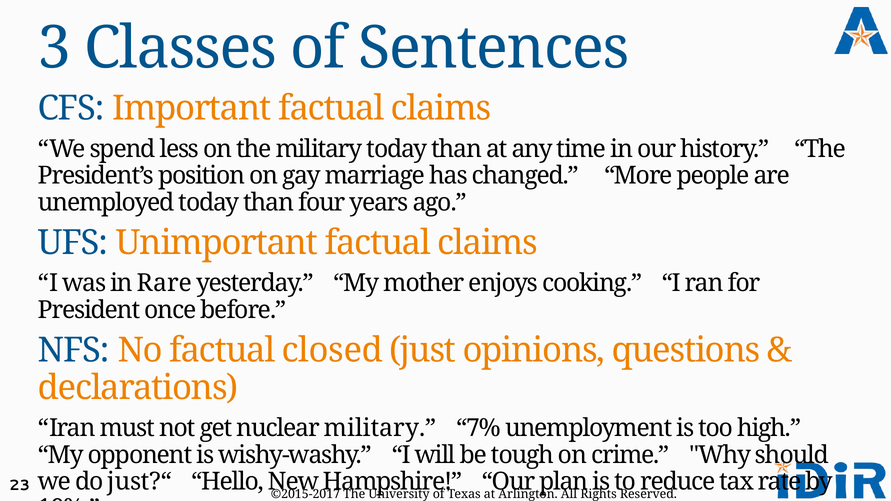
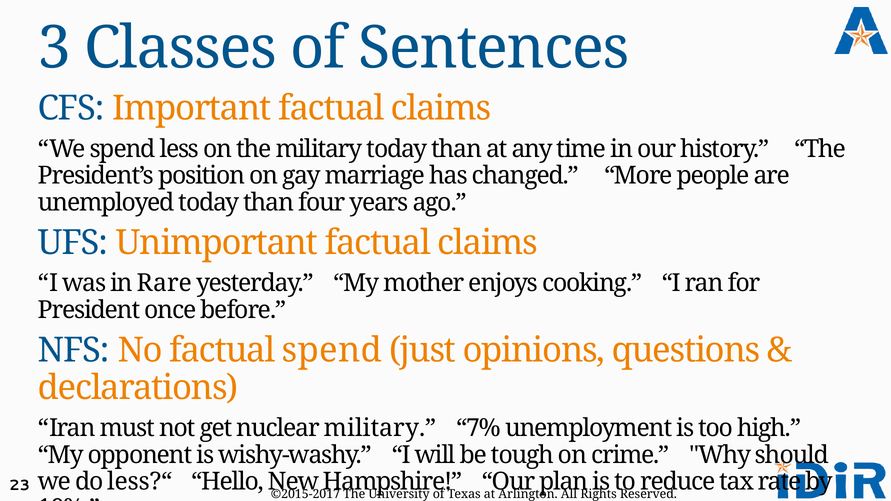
factual closed: closed -> spend (332, 350)
just?“: just?“ -> less?“ (140, 482)
